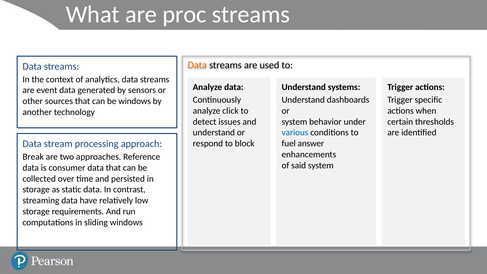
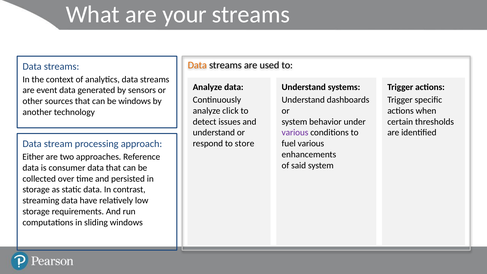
proc: proc -> your (185, 15)
various colour: blue -> purple (295, 133)
block: block -> store (245, 144)
fuel answer: answer -> various (311, 144)
Break: Break -> Either (33, 157)
